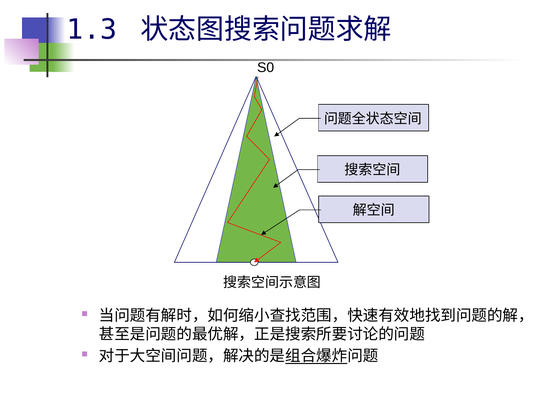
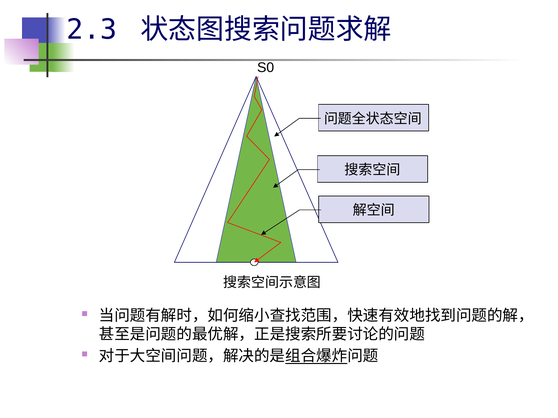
1.3: 1.3 -> 2.3 (92, 30)
